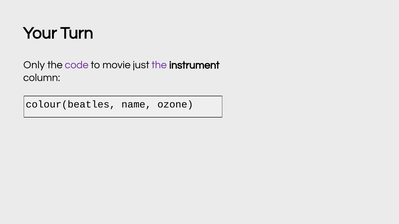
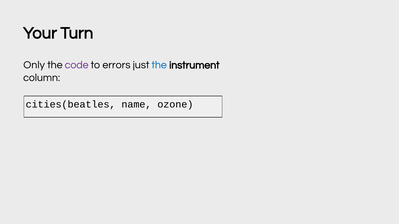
movie: movie -> errors (116, 65)
the colour: purple -> blue (159, 65)
colour(beatles: colour(beatles -> cities(beatles (71, 105)
